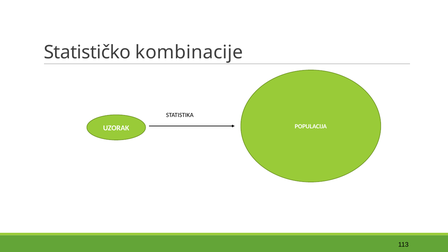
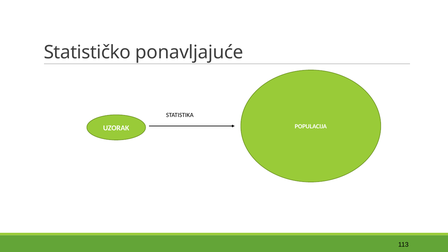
kombinacije: kombinacije -> ponavljajuće (189, 52)
